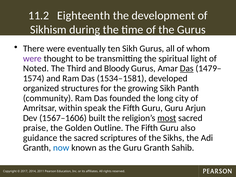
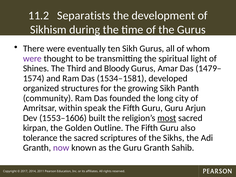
Eighteenth: Eighteenth -> Separatists (84, 16)
Noted: Noted -> Shines (36, 68)
Das underline: present -> none (187, 68)
1567–1606: 1567–1606 -> 1553–1606 (63, 118)
praise: praise -> kirpan (36, 128)
guidance: guidance -> tolerance (40, 138)
now colour: blue -> purple (61, 148)
